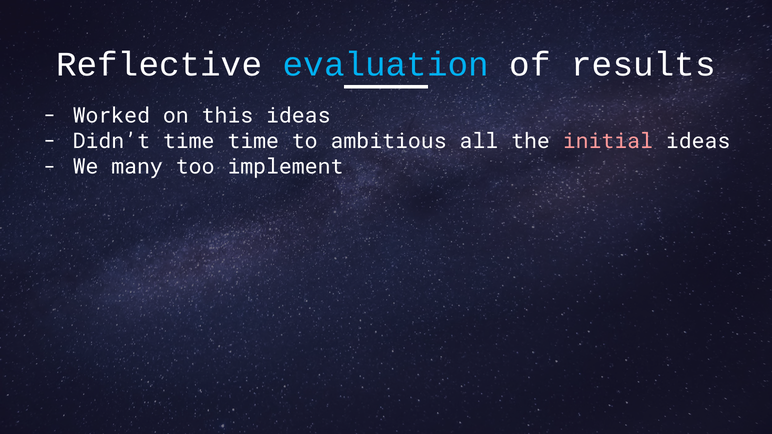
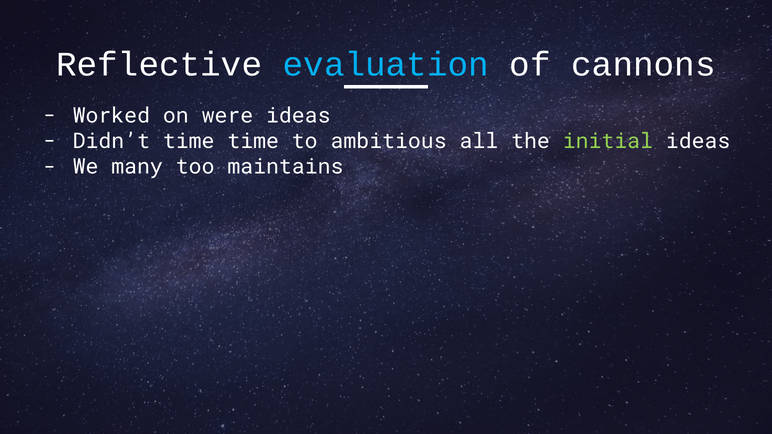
results: results -> cannons (643, 64)
this: this -> were (227, 116)
initial colour: pink -> light green (608, 141)
implement: implement -> maintains (285, 167)
